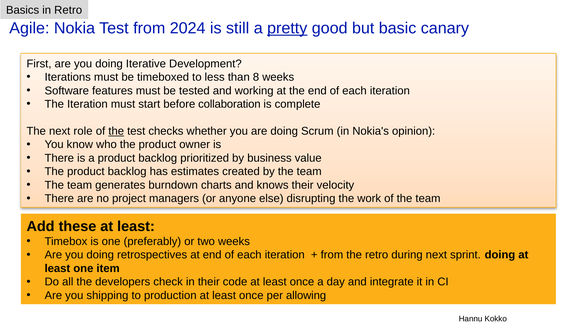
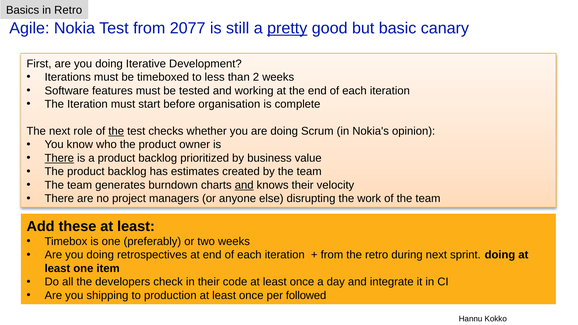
2024: 2024 -> 2077 (188, 28)
8: 8 -> 2 (256, 77)
collaboration: collaboration -> organisation (229, 104)
There underline: none -> present (59, 158)
and underline: none -> present (244, 185)
allowing: allowing -> followed (306, 296)
